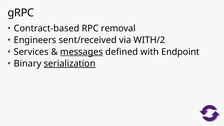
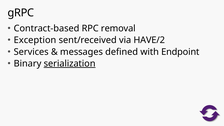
Engineers: Engineers -> Exception (35, 40)
WITH/2: WITH/2 -> HAVE/2 (149, 40)
messages underline: present -> none (82, 52)
